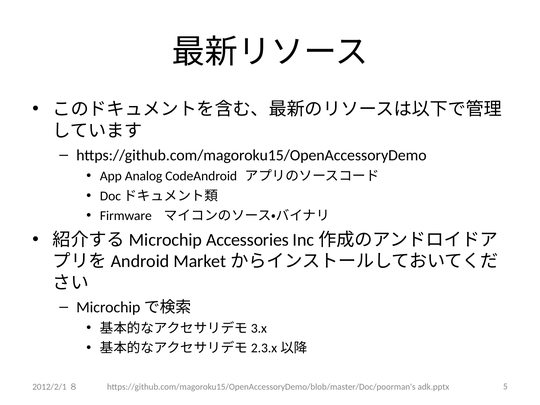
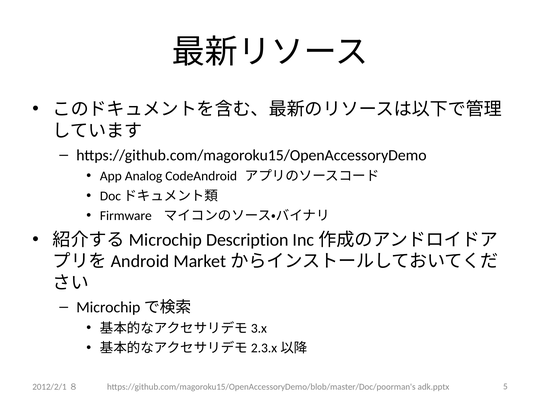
Accessories: Accessories -> Description (247, 240)
